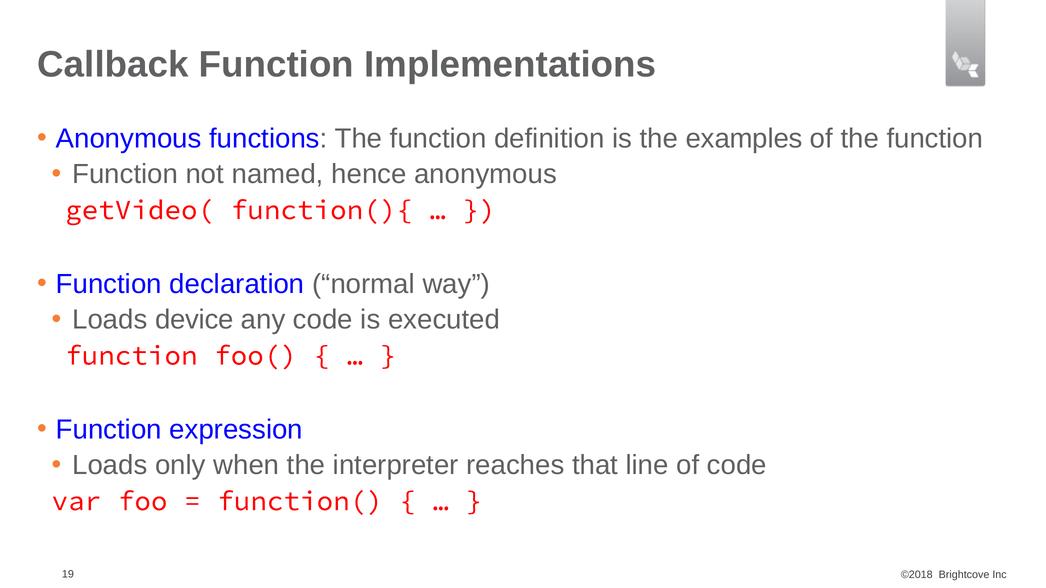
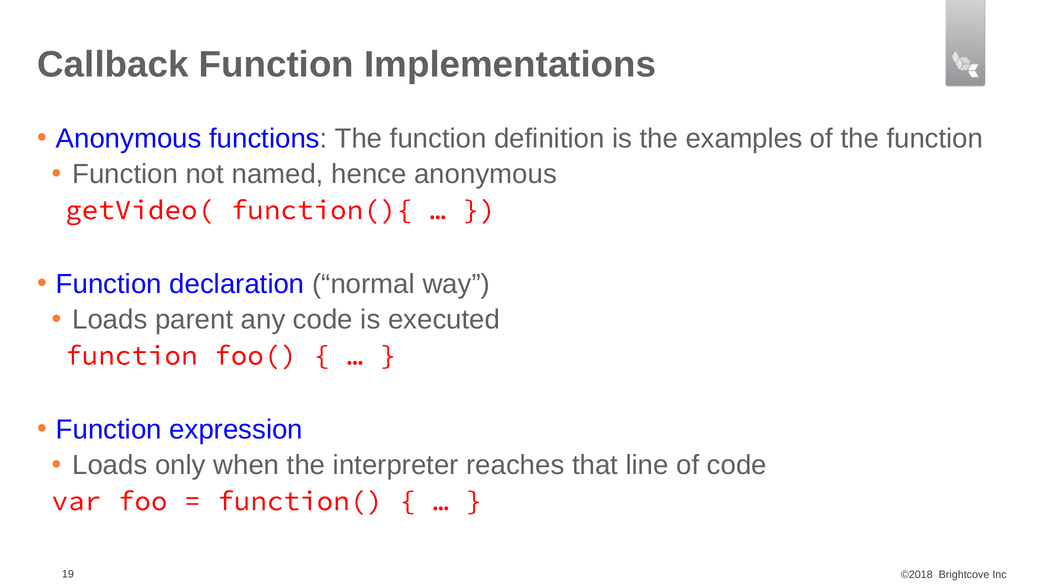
device: device -> parent (194, 320)
